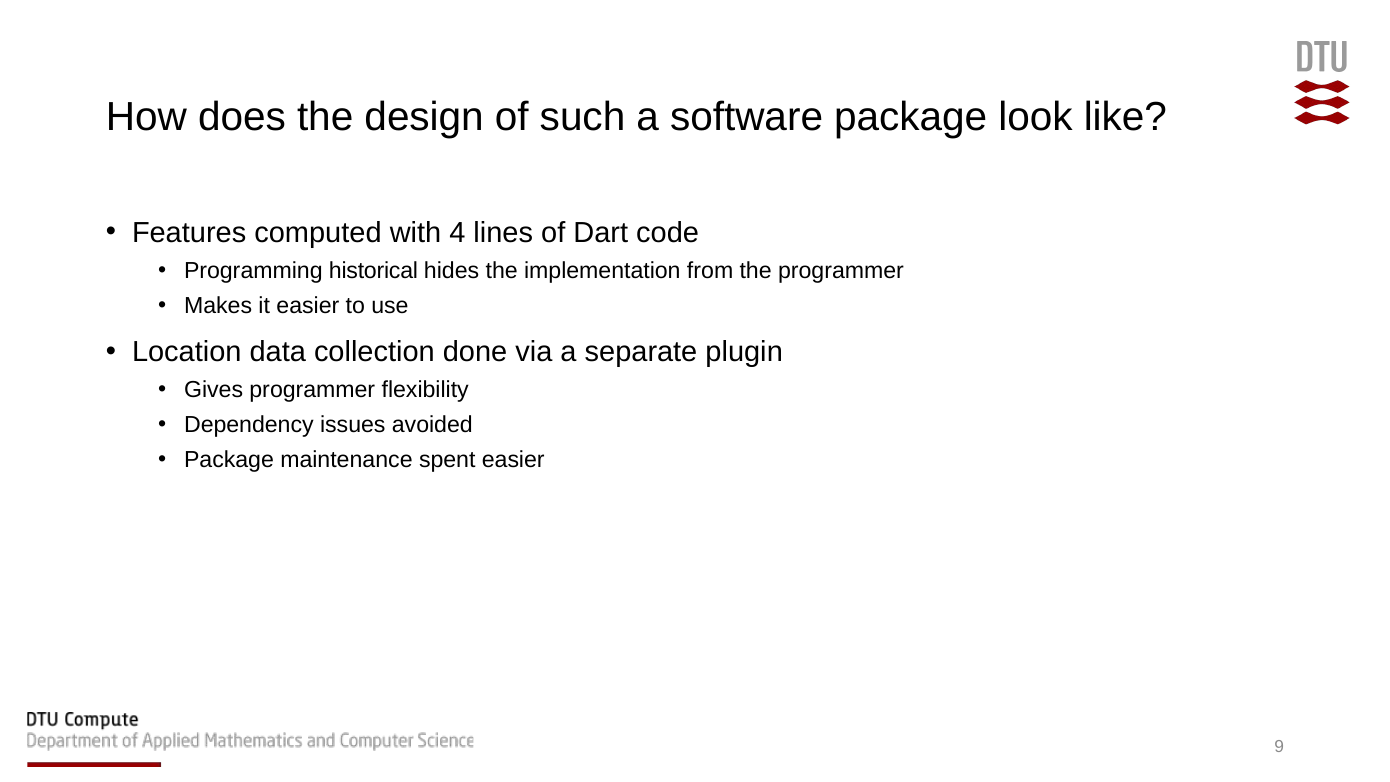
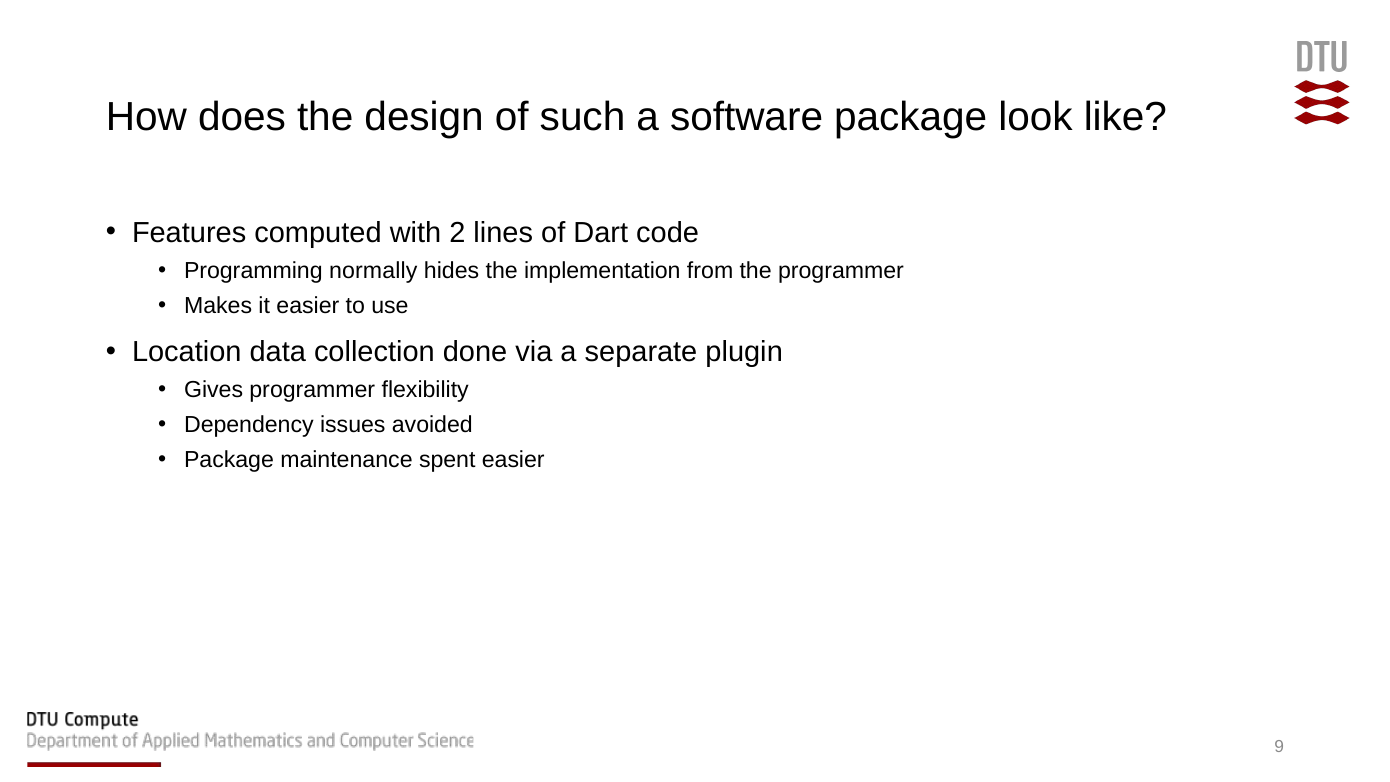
4: 4 -> 2 (457, 233)
historical: historical -> normally (373, 271)
